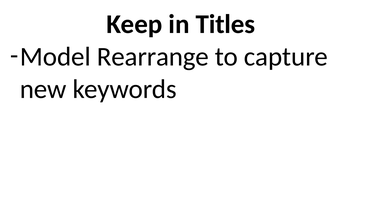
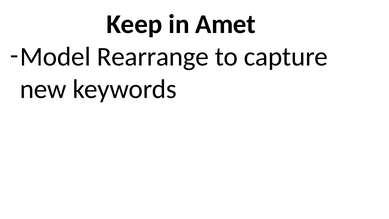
Titles: Titles -> Amet (225, 24)
